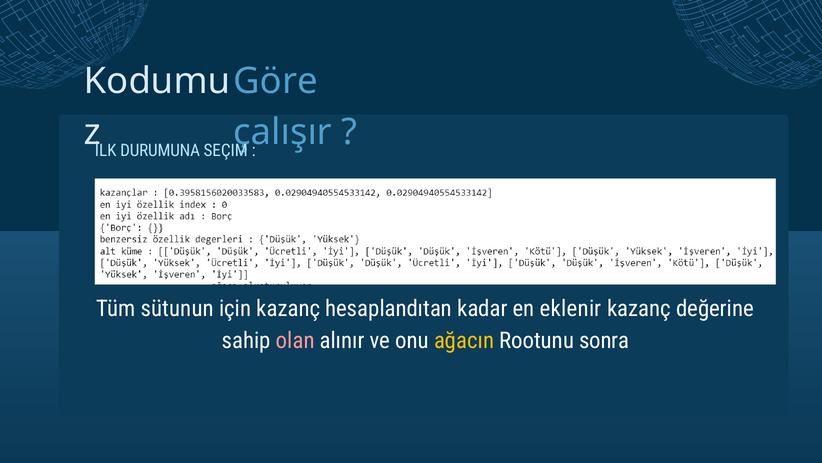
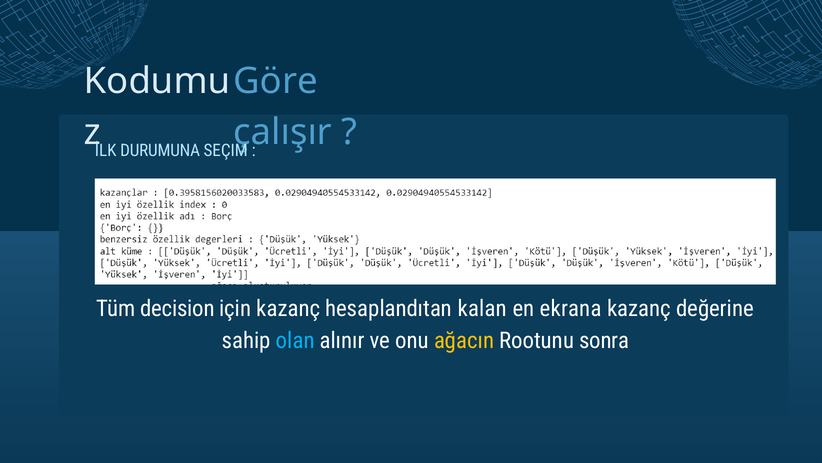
sütunun: sütunun -> decision (177, 308)
kadar: kadar -> kalan (482, 308)
eklenir: eklenir -> ekrana (571, 308)
olan colour: pink -> light blue (295, 340)
